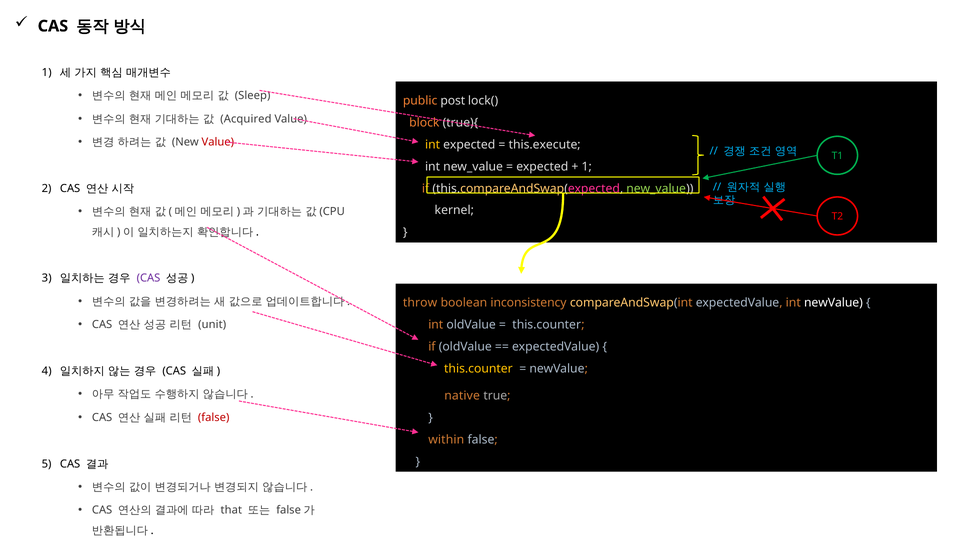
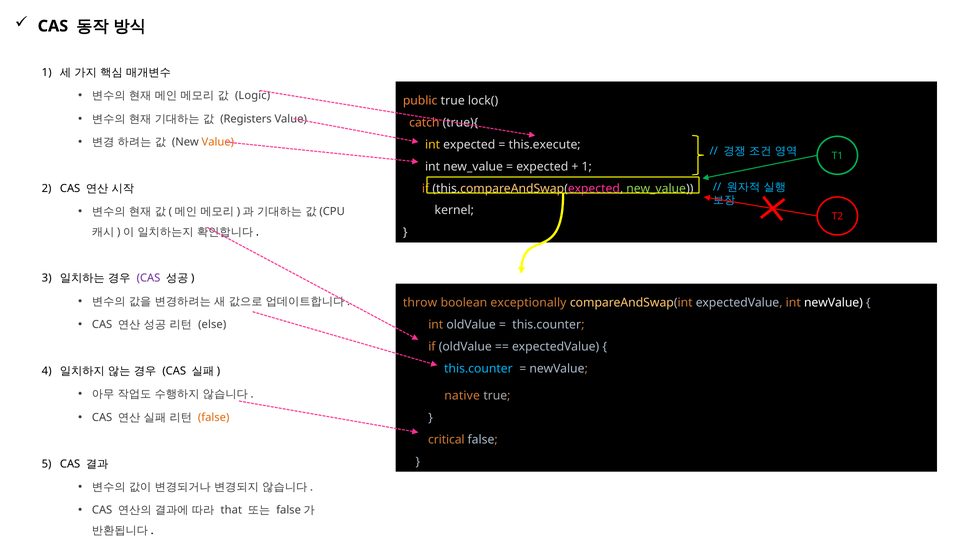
Sleep: Sleep -> Logic (253, 96)
public post: post -> true (453, 101)
Acquired: Acquired -> Registers (246, 119)
block: block -> catch (424, 123)
Value colour: red -> orange (218, 142)
inconsistency: inconsistency -> exceptionally (528, 303)
unit: unit -> else (212, 325)
this.counter colour: yellow -> light blue (478, 369)
false colour: red -> orange (214, 417)
within: within -> critical (446, 440)
